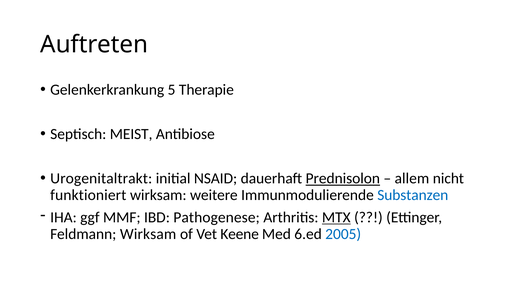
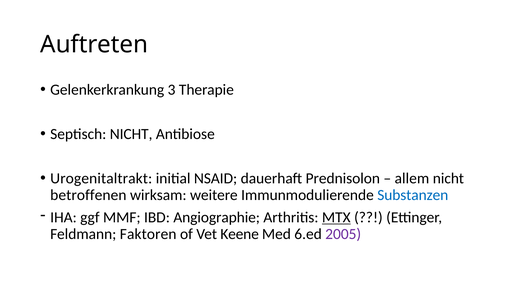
5: 5 -> 3 (172, 89)
Septisch MEIST: MEIST -> NICHT (131, 134)
Prednisolon underline: present -> none (343, 178)
funktioniert: funktioniert -> betroffenen (88, 195)
Pathogenese: Pathogenese -> Angiographie (217, 217)
Feldmann Wirksam: Wirksam -> Faktoren (148, 234)
2005 colour: blue -> purple (343, 234)
